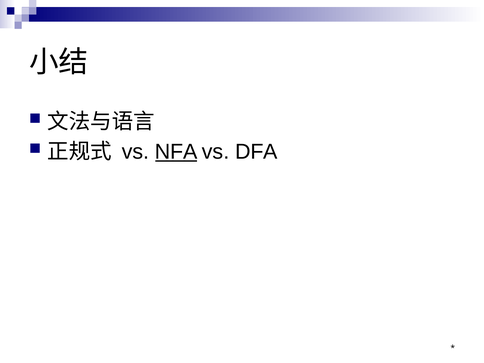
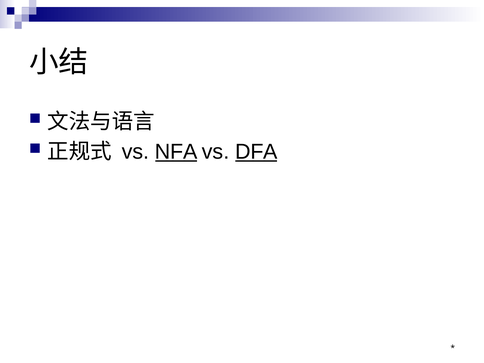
DFA underline: none -> present (256, 152)
